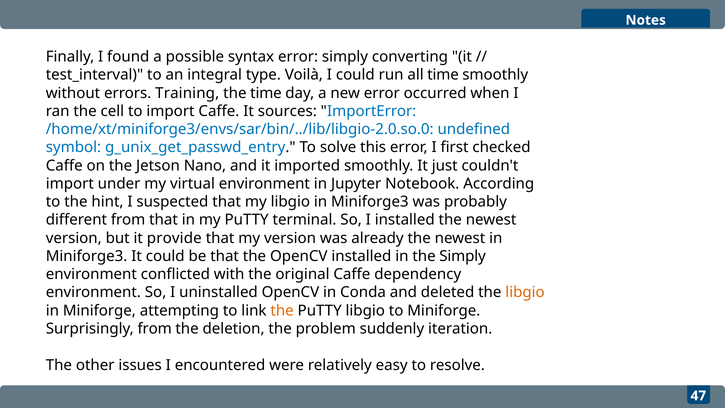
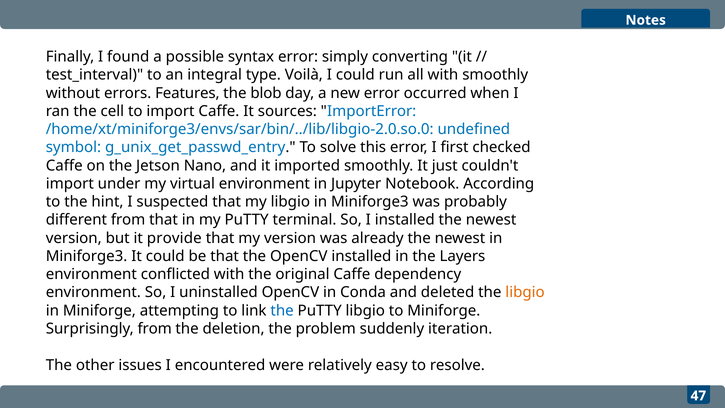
all time: time -> with (443, 75)
Training: Training -> Features (187, 93)
the time: time -> blob (266, 93)
the Simply: Simply -> Layers (462, 256)
the colour: orange -> blue (282, 310)
